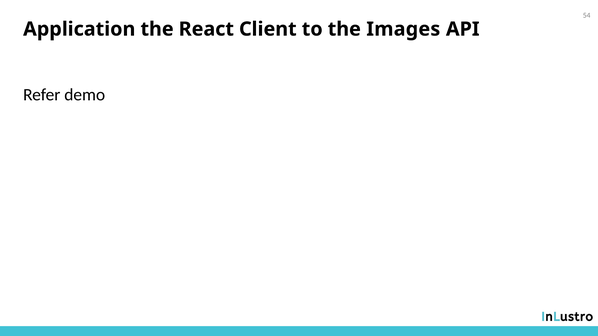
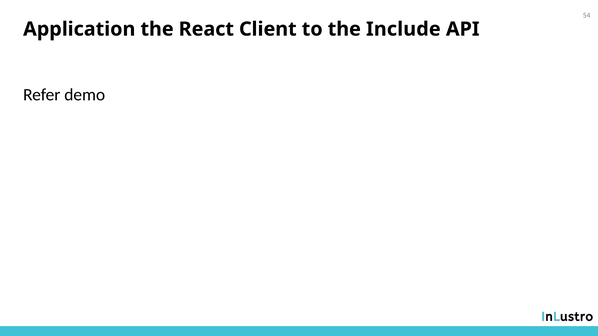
Images: Images -> Include (403, 29)
